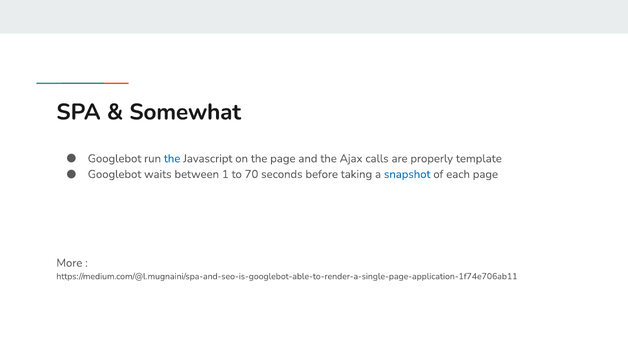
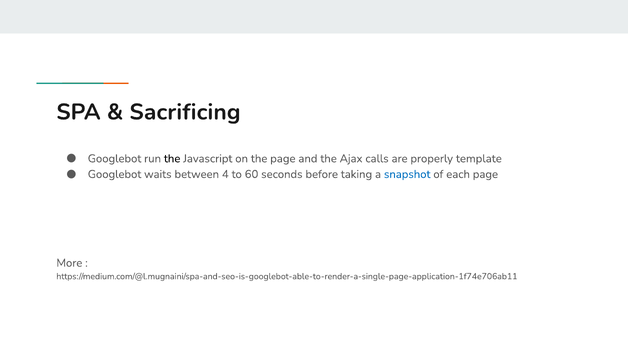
Somewhat: Somewhat -> Sacrificing (185, 112)
the colour: blue -> black (172, 159)
1: 1 -> 4 (225, 174)
70: 70 -> 60 (252, 174)
